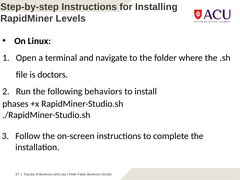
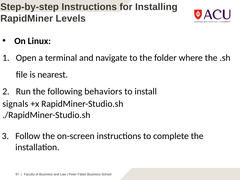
doctors: doctors -> nearest (53, 75)
phases: phases -> signals (15, 104)
